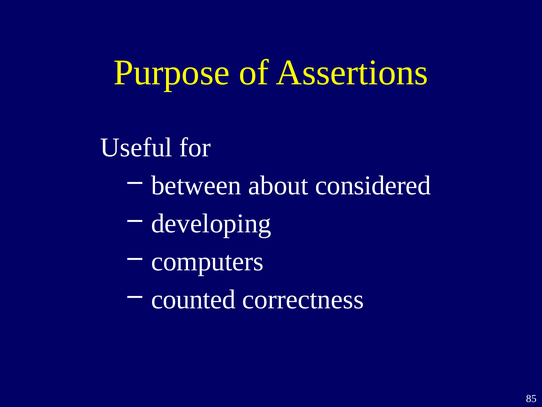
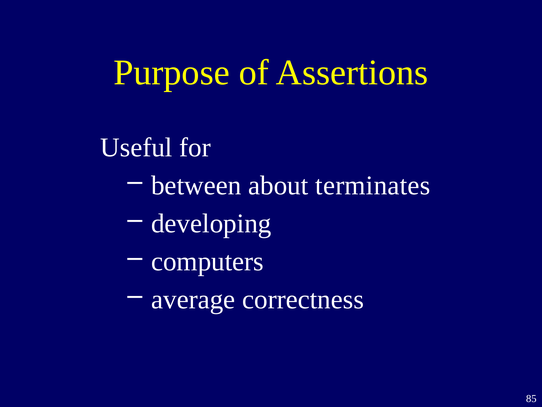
considered: considered -> terminates (373, 185)
counted: counted -> average (193, 299)
